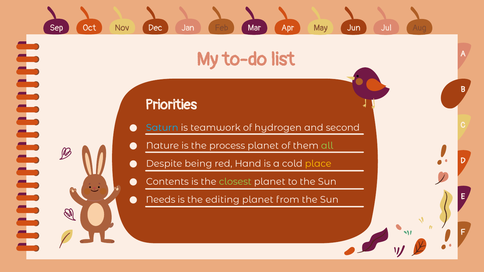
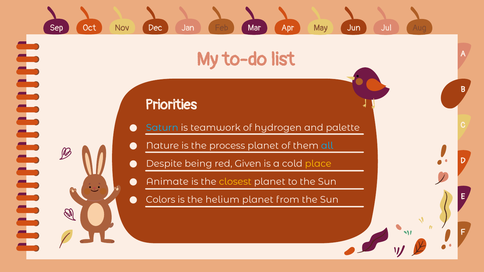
second: second -> palette (343, 128)
all colour: light green -> light blue (327, 146)
Hand: Hand -> Given (248, 164)
Contents: Contents -> Animate (167, 182)
closest colour: light green -> yellow (235, 182)
Needs: Needs -> Colors (161, 200)
editing: editing -> helium (222, 200)
